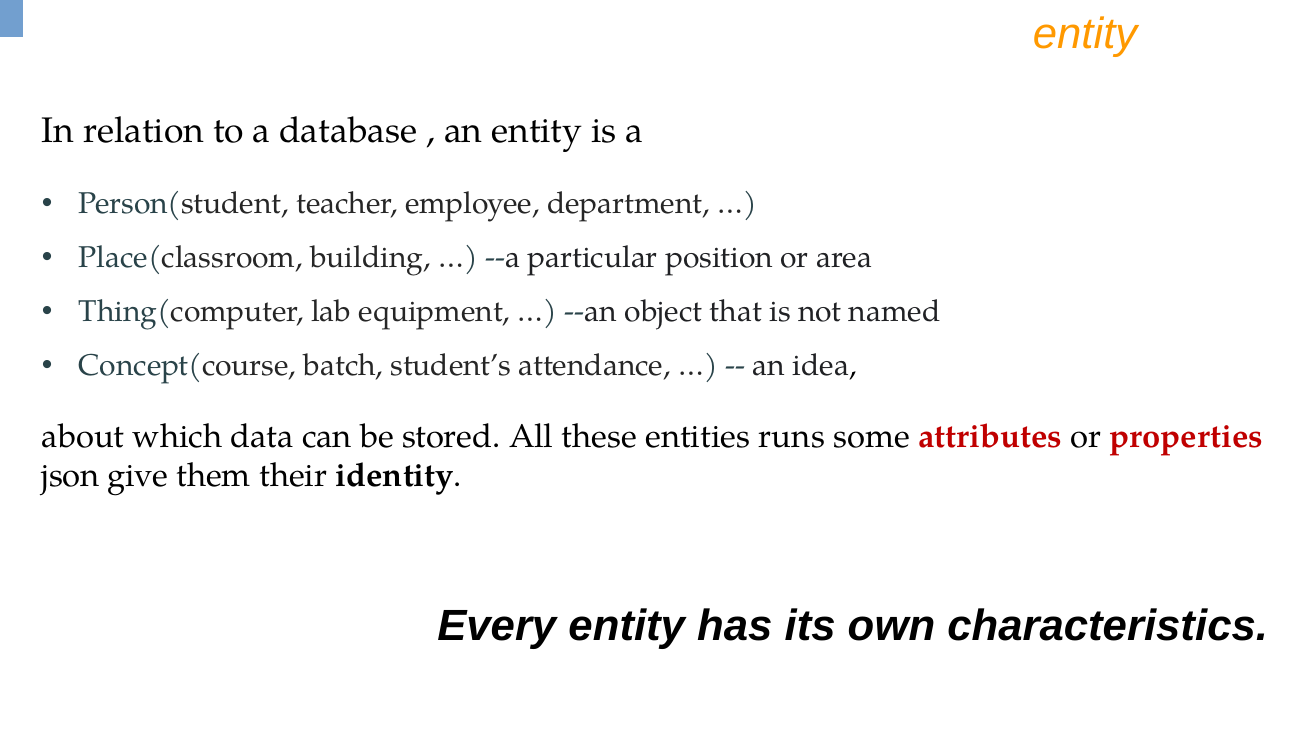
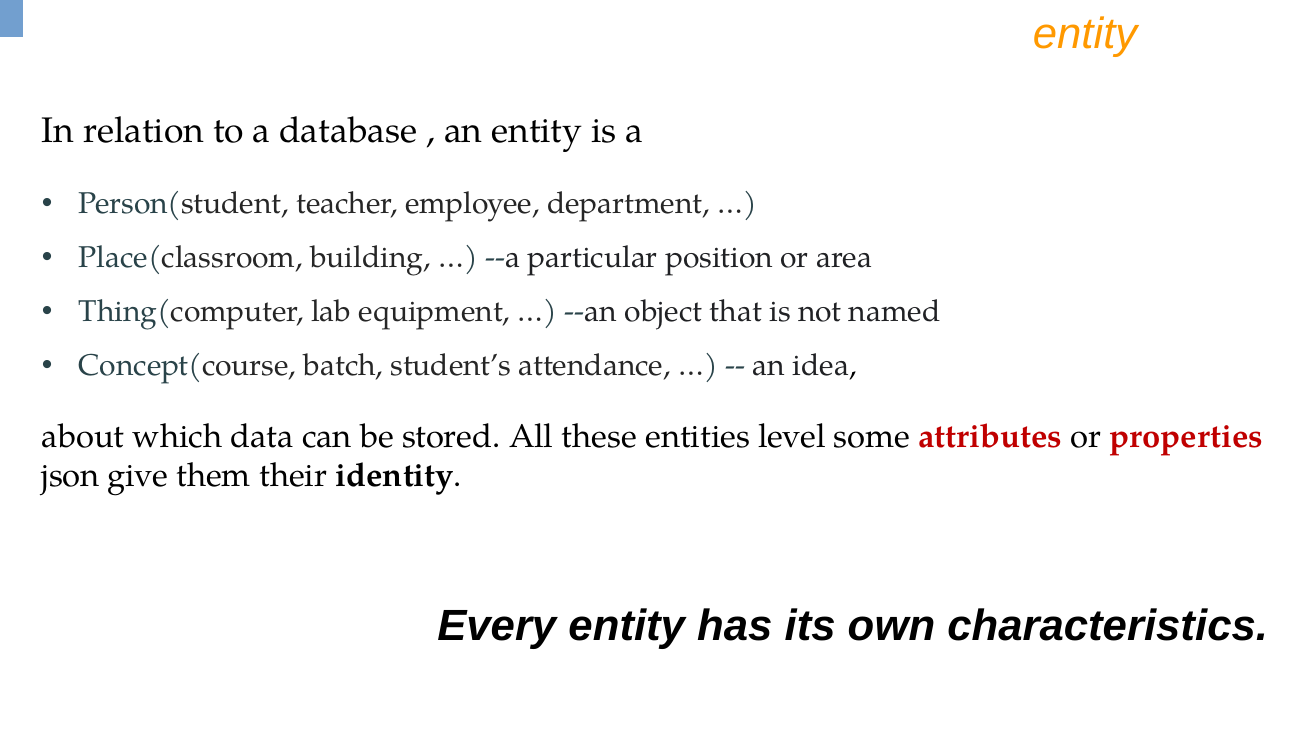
runs: runs -> level (792, 437)
